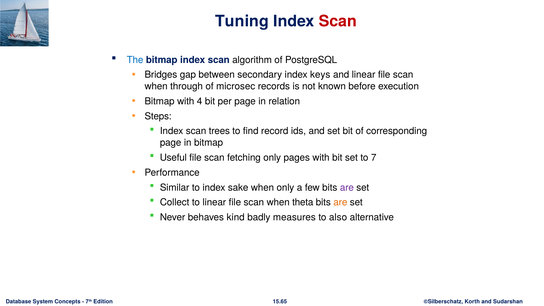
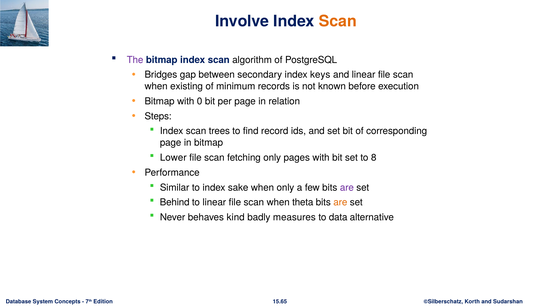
Tuning: Tuning -> Involve (242, 21)
Scan colour: red -> orange (338, 21)
The colour: blue -> purple (135, 60)
through: through -> existing (187, 86)
microsec: microsec -> minimum (236, 86)
4: 4 -> 0 (200, 101)
Useful: Useful -> Lower (173, 158)
7: 7 -> 8 (374, 158)
Collect: Collect -> Behind (175, 202)
also: also -> data (338, 217)
